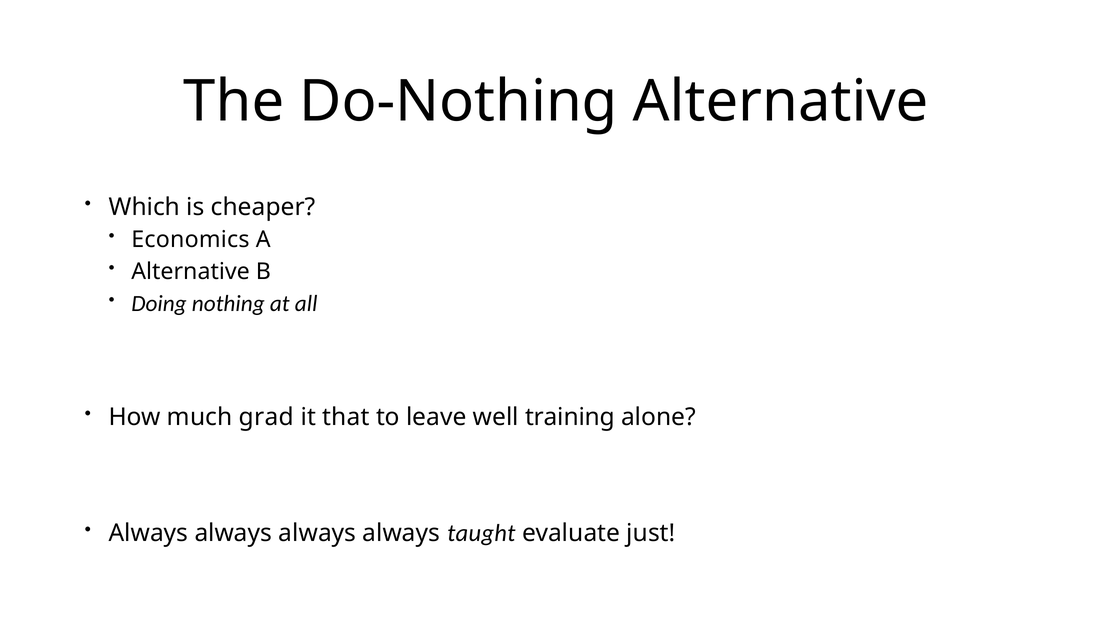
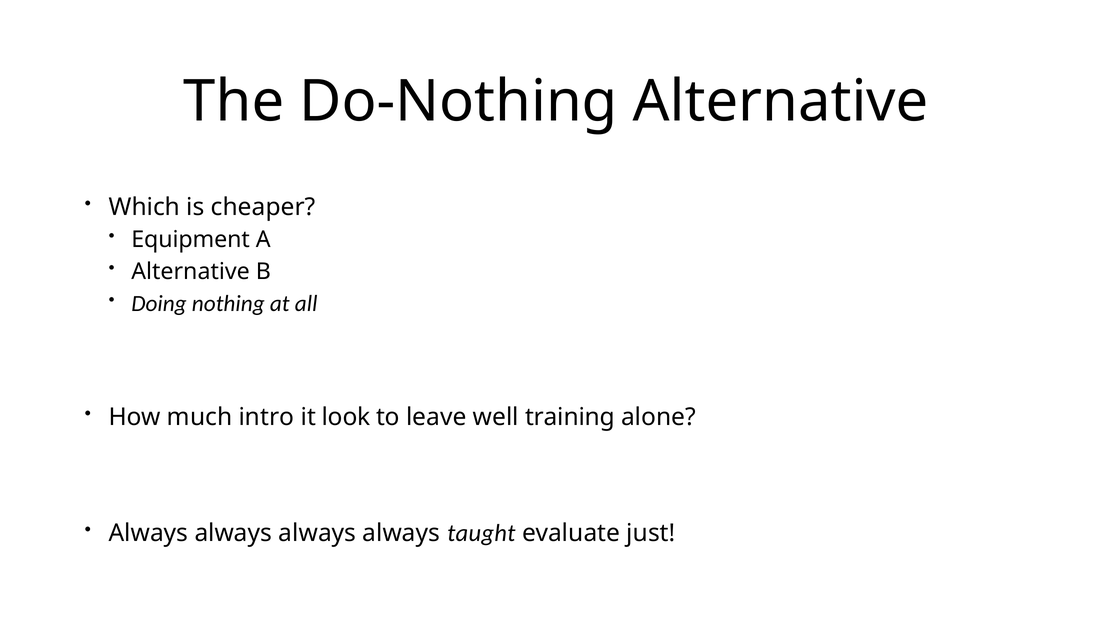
Economics: Economics -> Equipment (191, 240)
grad: grad -> intro (266, 417)
that: that -> look (346, 417)
